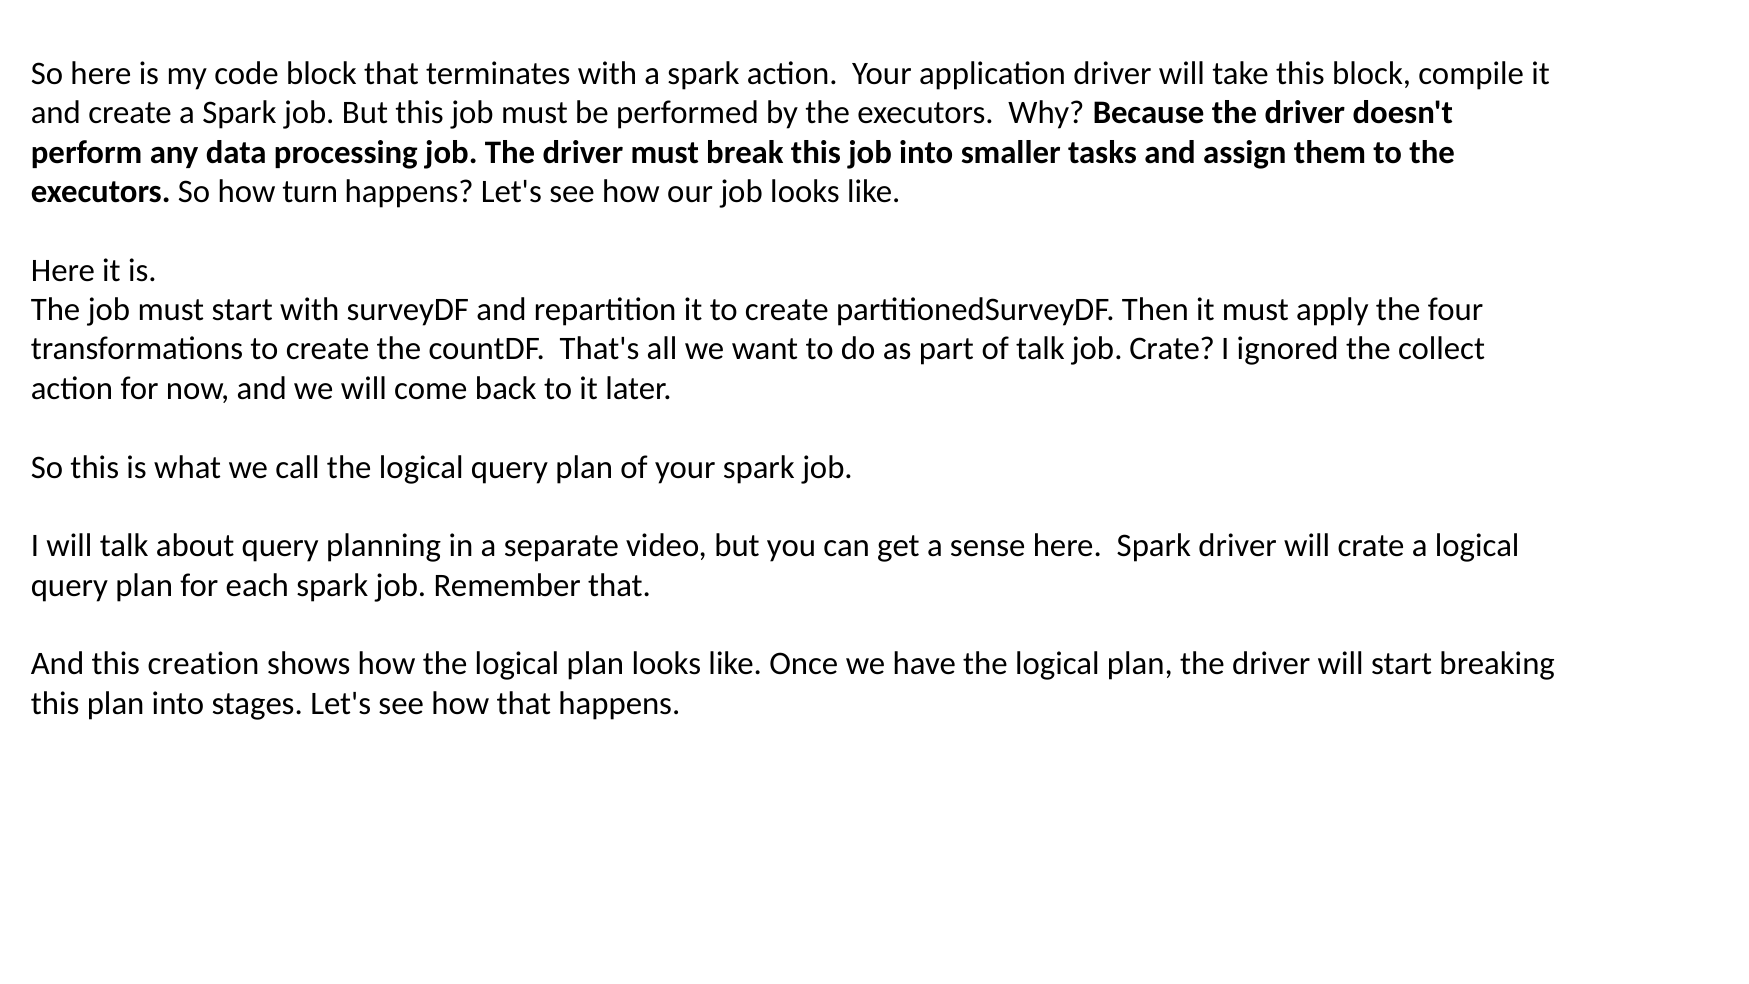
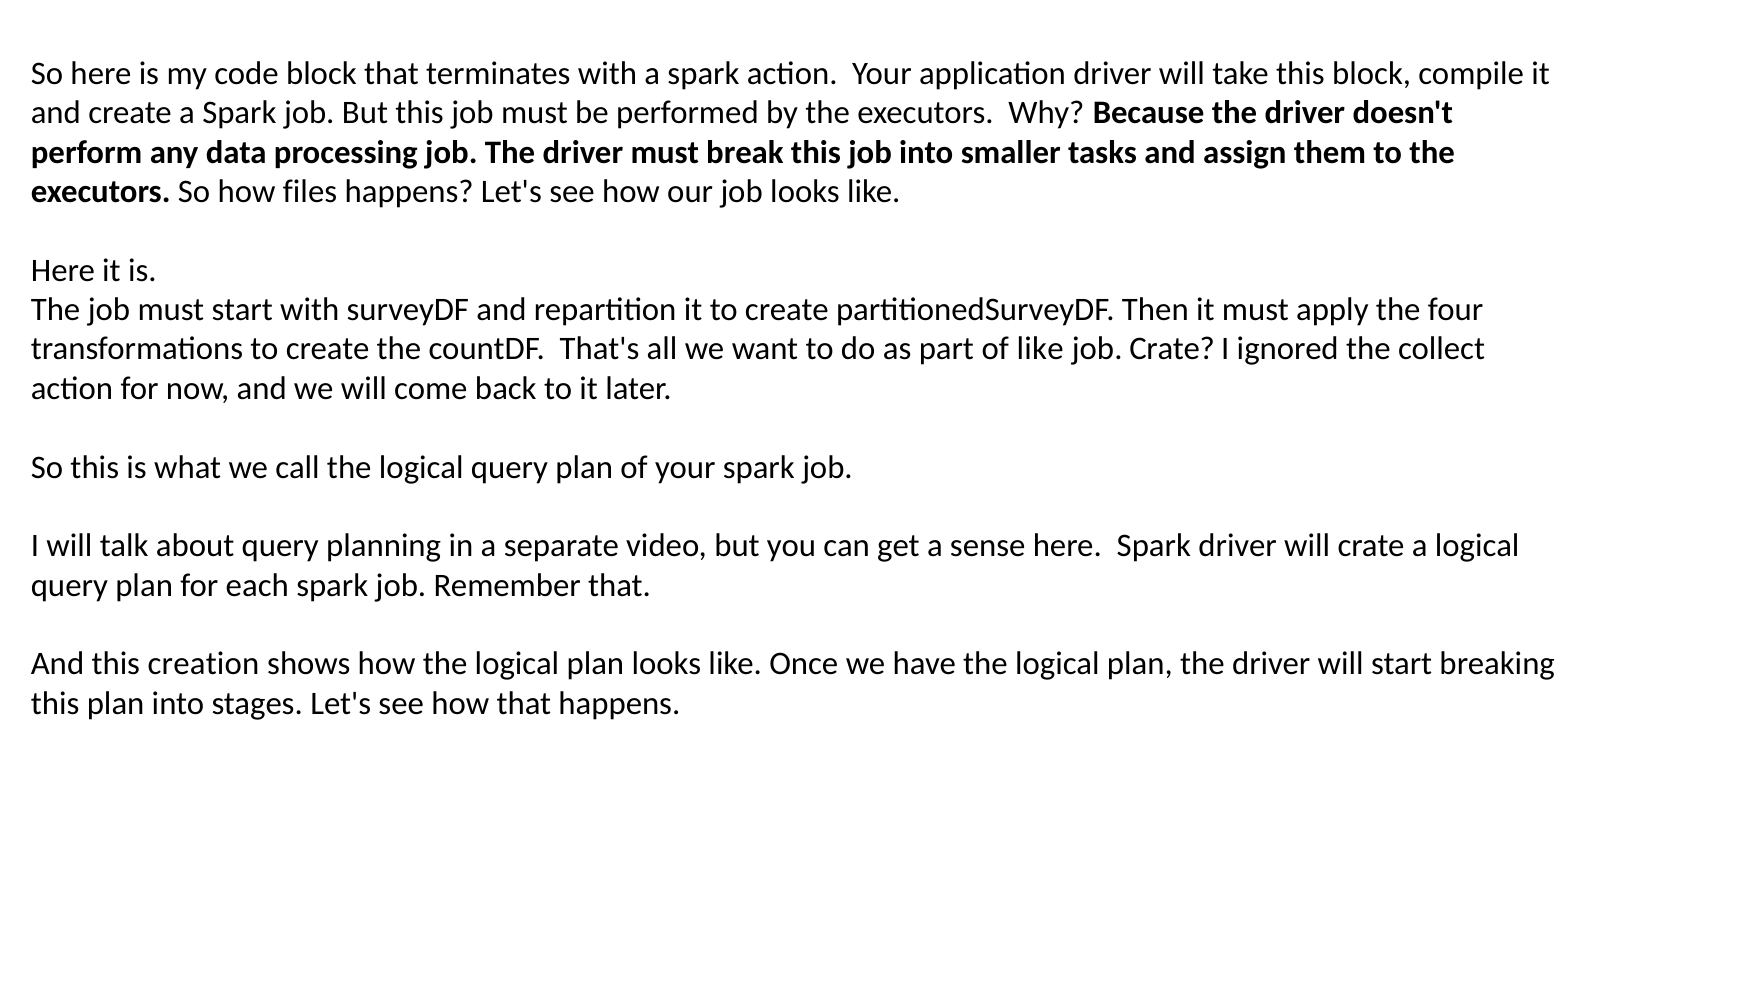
turn: turn -> files (310, 192)
of talk: talk -> like (1040, 349)
